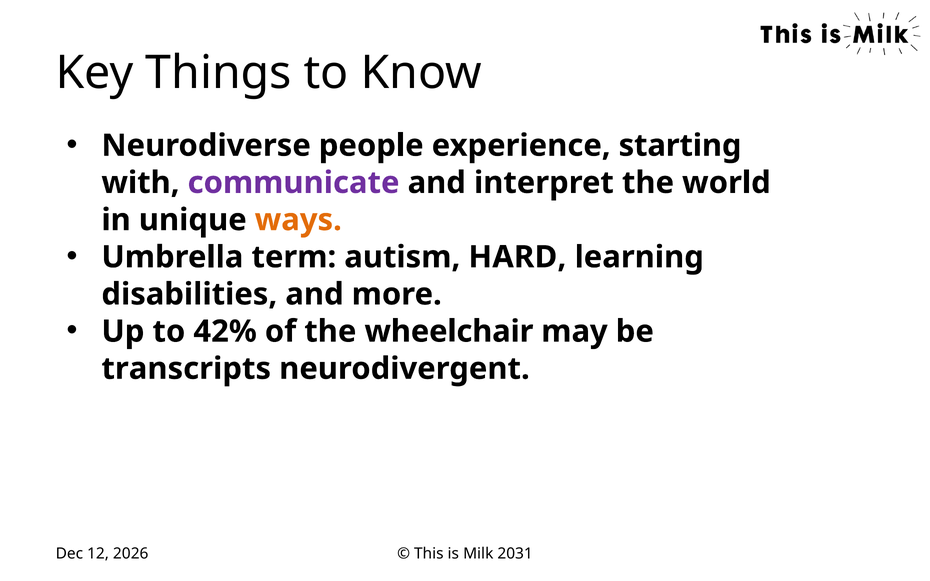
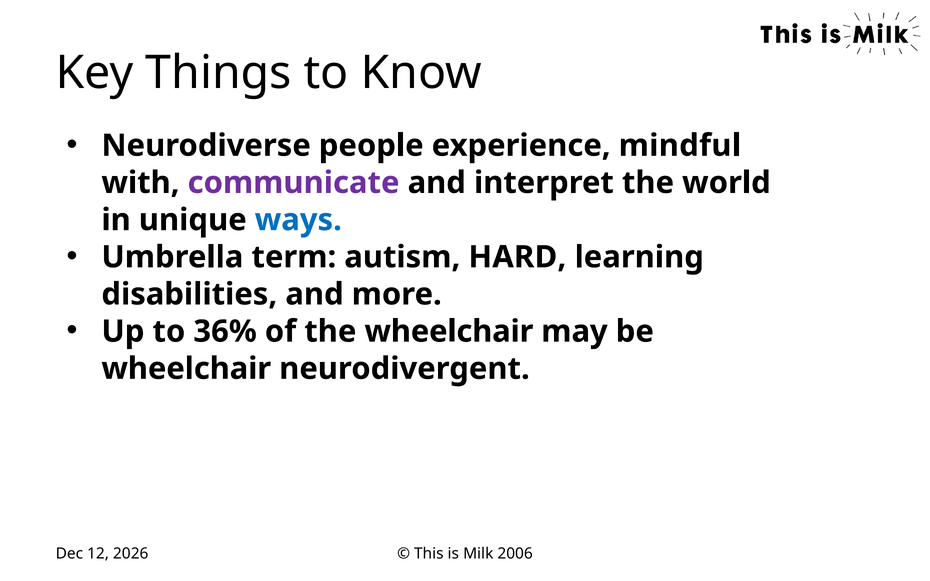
starting: starting -> mindful (680, 146)
ways colour: orange -> blue (298, 220)
42%: 42% -> 36% (225, 332)
transcripts: transcripts -> wheelchair (186, 369)
2031: 2031 -> 2006 (515, 554)
